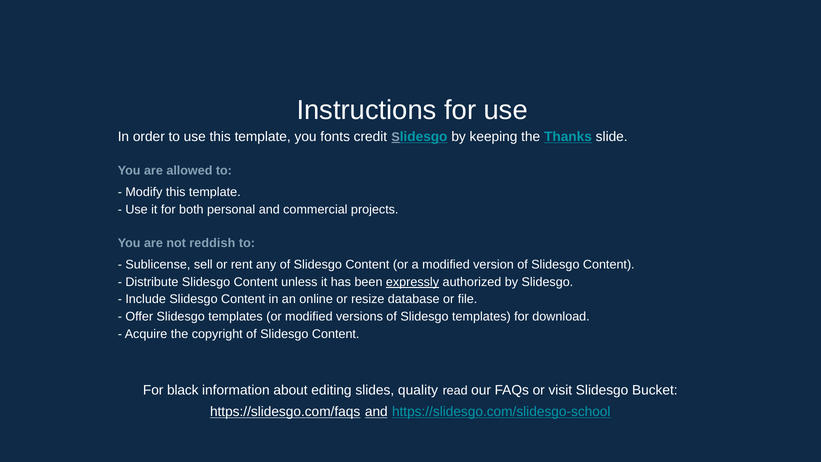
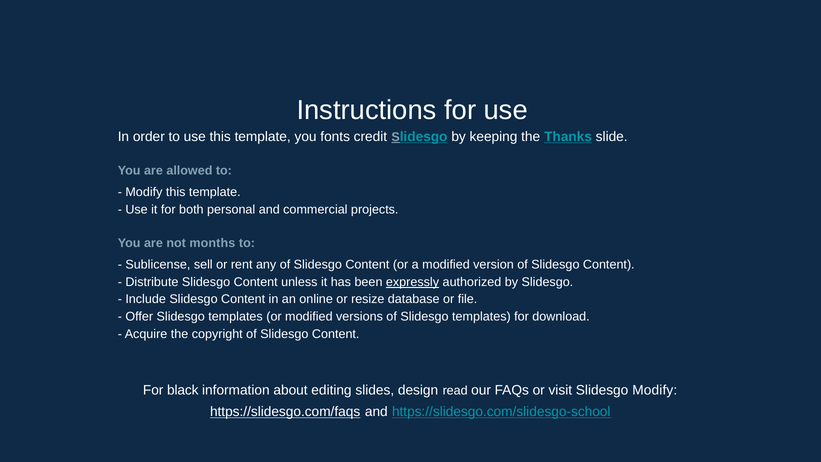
reddish: reddish -> months (212, 243)
quality: quality -> design (418, 390)
Slidesgo Bucket: Bucket -> Modify (655, 390)
and underline: present -> none (376, 412)
